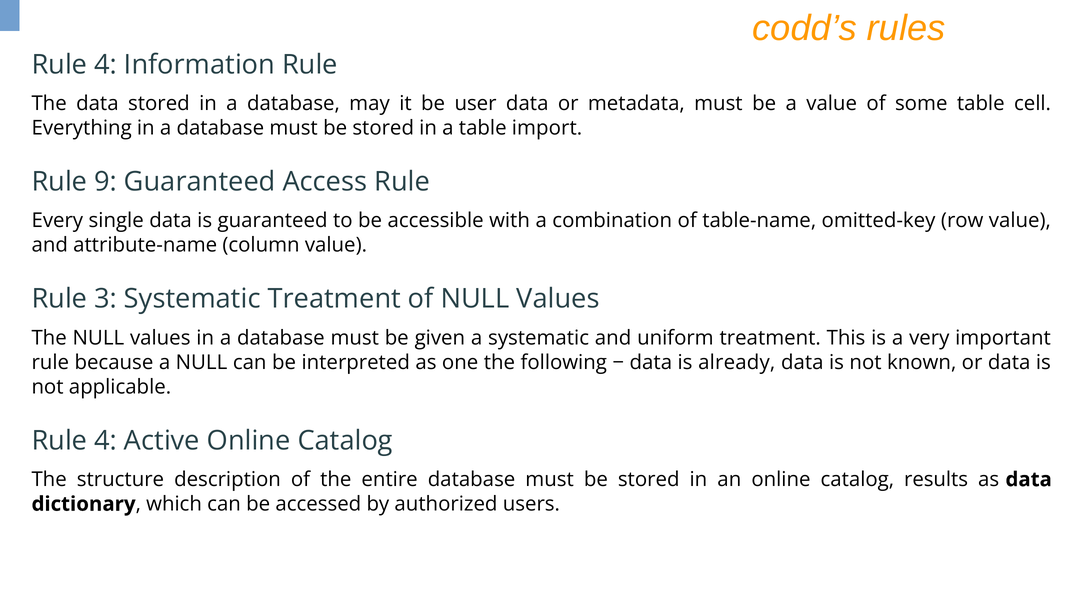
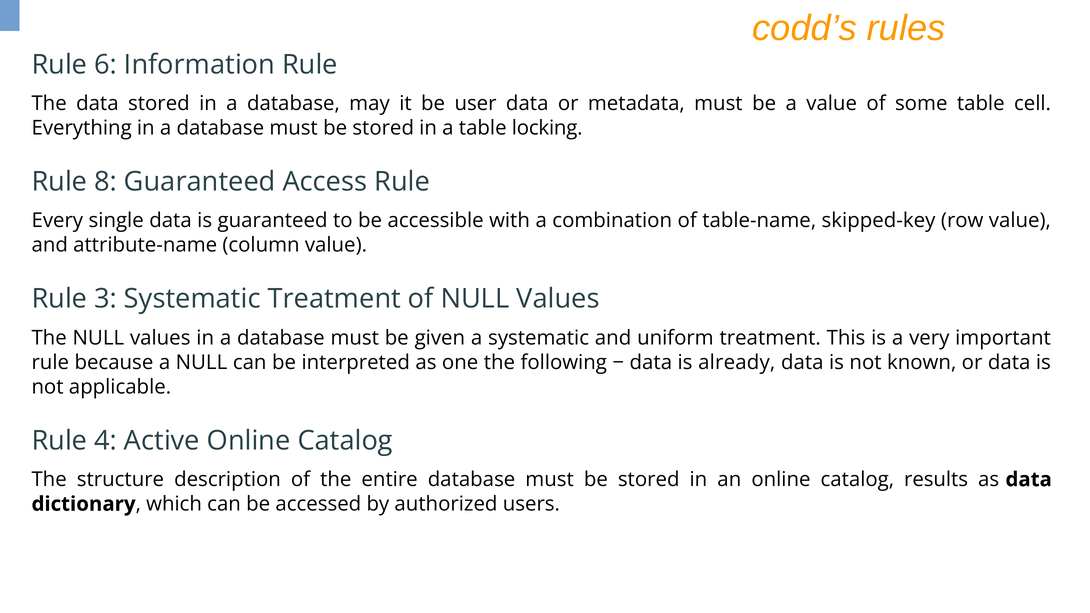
4: 4 -> 6 (106, 65)
import: import -> locking (547, 128)
9: 9 -> 8 (106, 182)
omitted-key: omitted-key -> skipped-key (878, 221)
